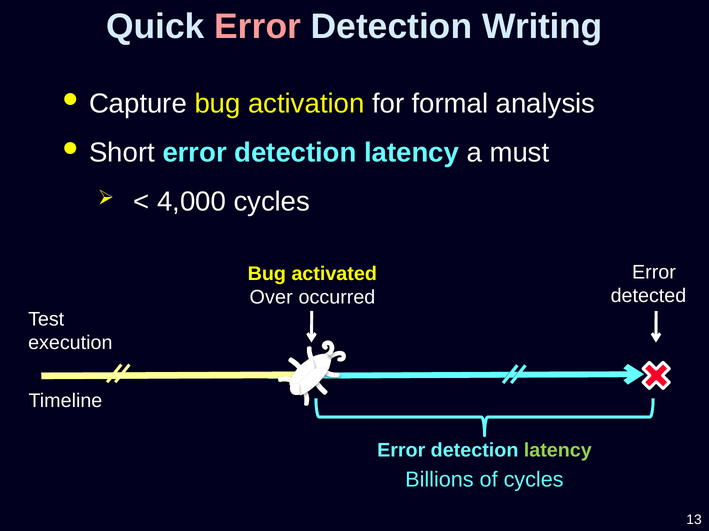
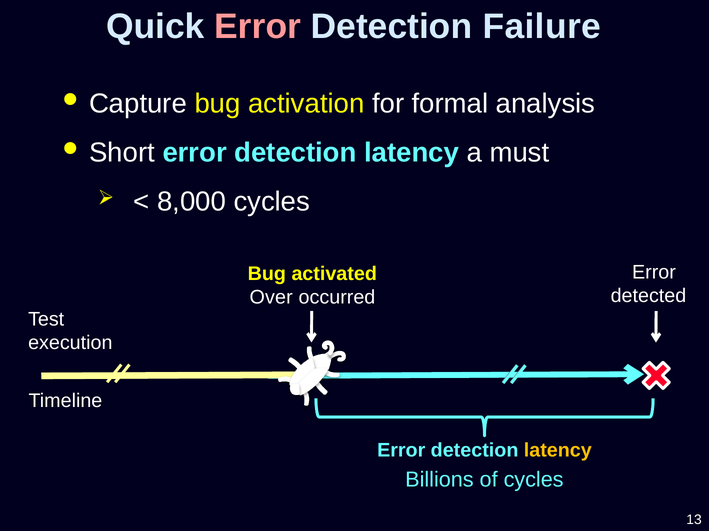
Writing: Writing -> Failure (542, 27)
4,000: 4,000 -> 8,000 (192, 202)
latency colour: light green -> yellow (558, 451)
